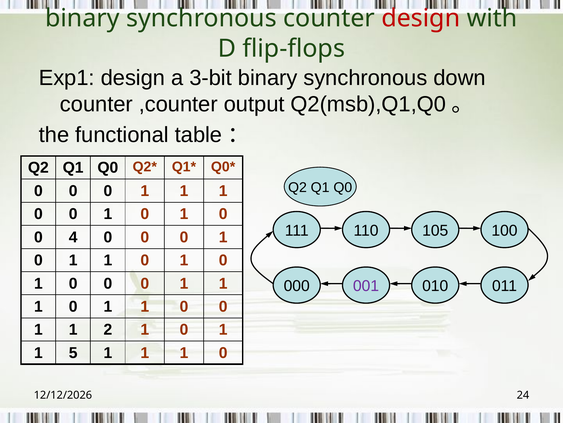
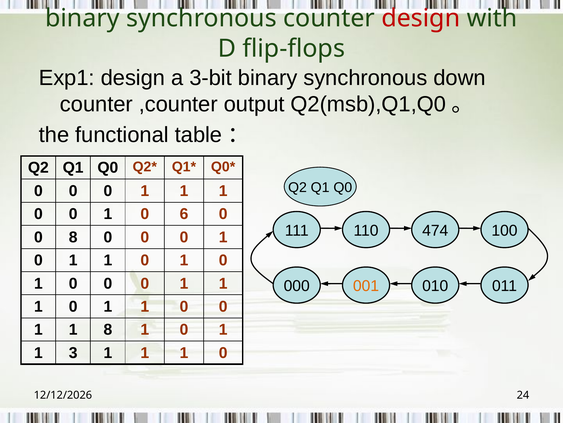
1: 1 -> 6 (184, 214)
105: 105 -> 474 (435, 230)
0 4: 4 -> 8 (73, 237)
001 colour: purple -> orange (366, 286)
1 2: 2 -> 8 (108, 329)
5: 5 -> 3 (73, 352)
